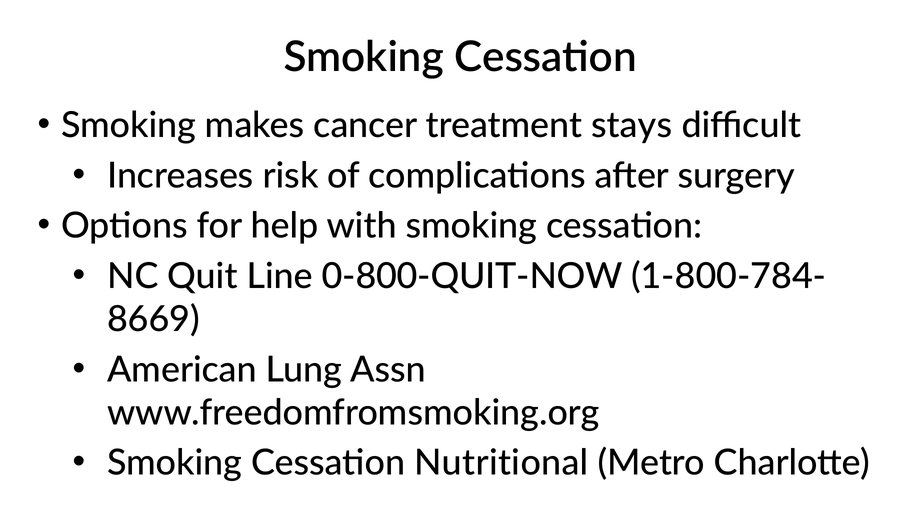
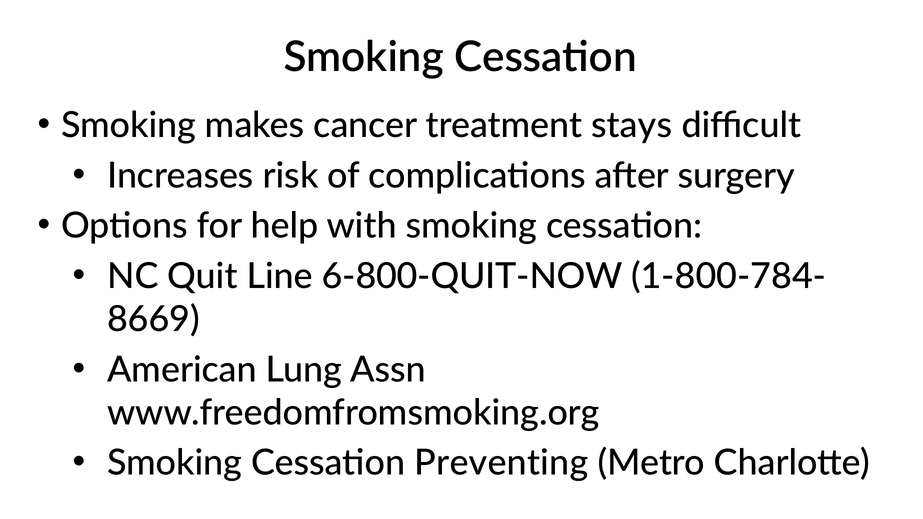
0-800-QUIT-NOW: 0-800-QUIT-NOW -> 6-800-QUIT-NOW (472, 276)
Nutritional: Nutritional -> Preventing (501, 463)
